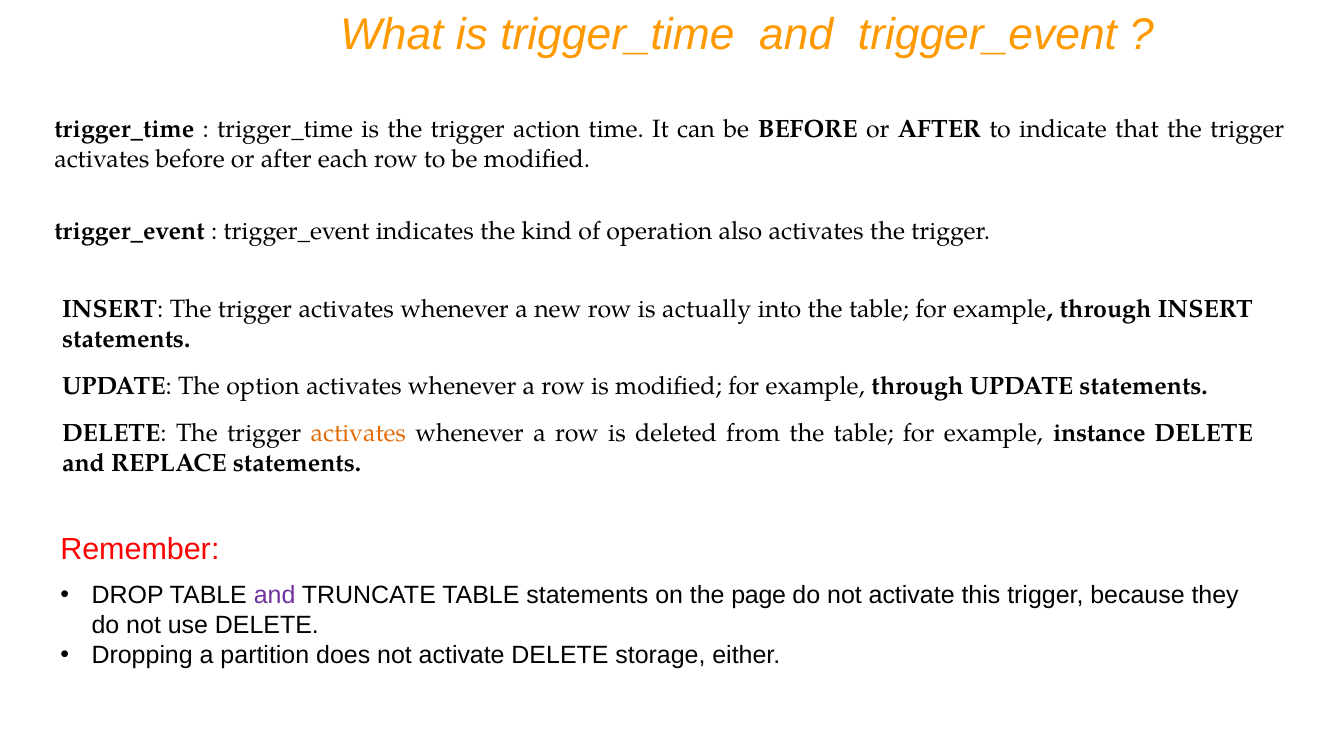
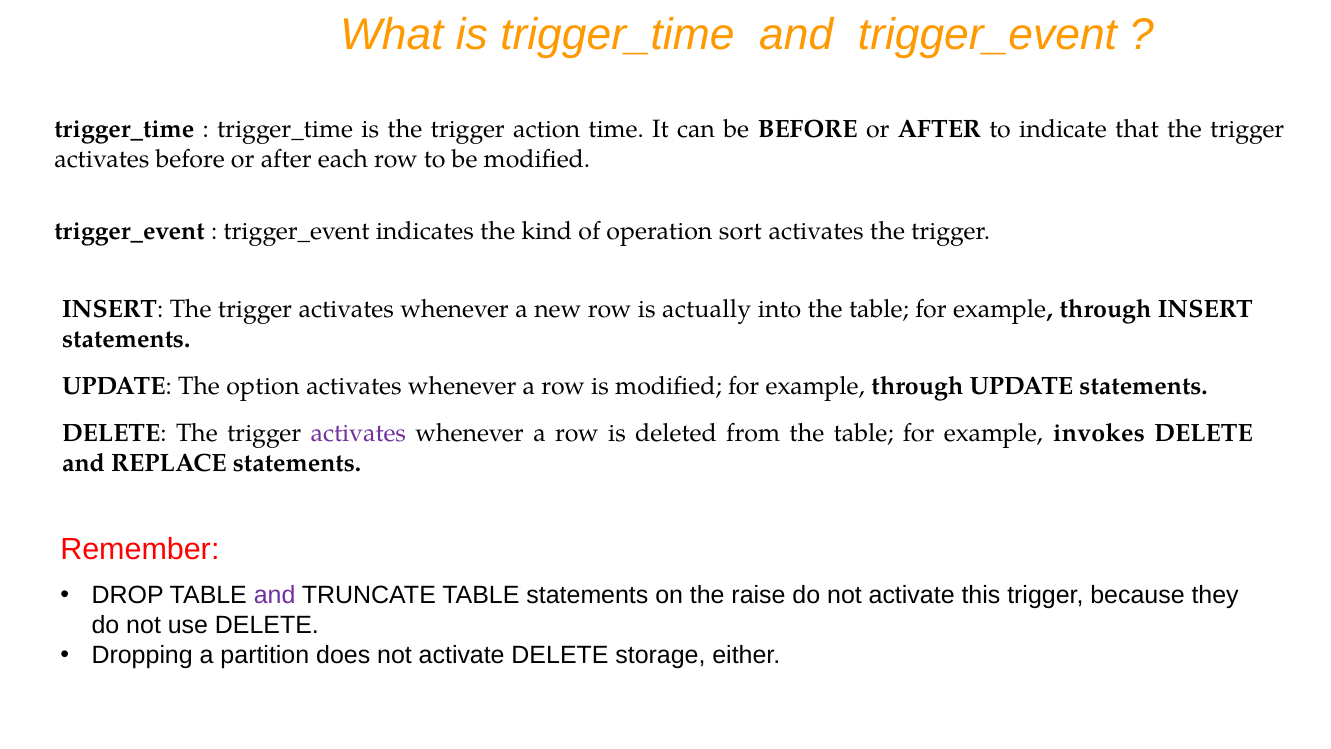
also: also -> sort (740, 231)
activates colour: orange -> purple (358, 433)
instance: instance -> invokes (1099, 433)
page: page -> raise (759, 595)
